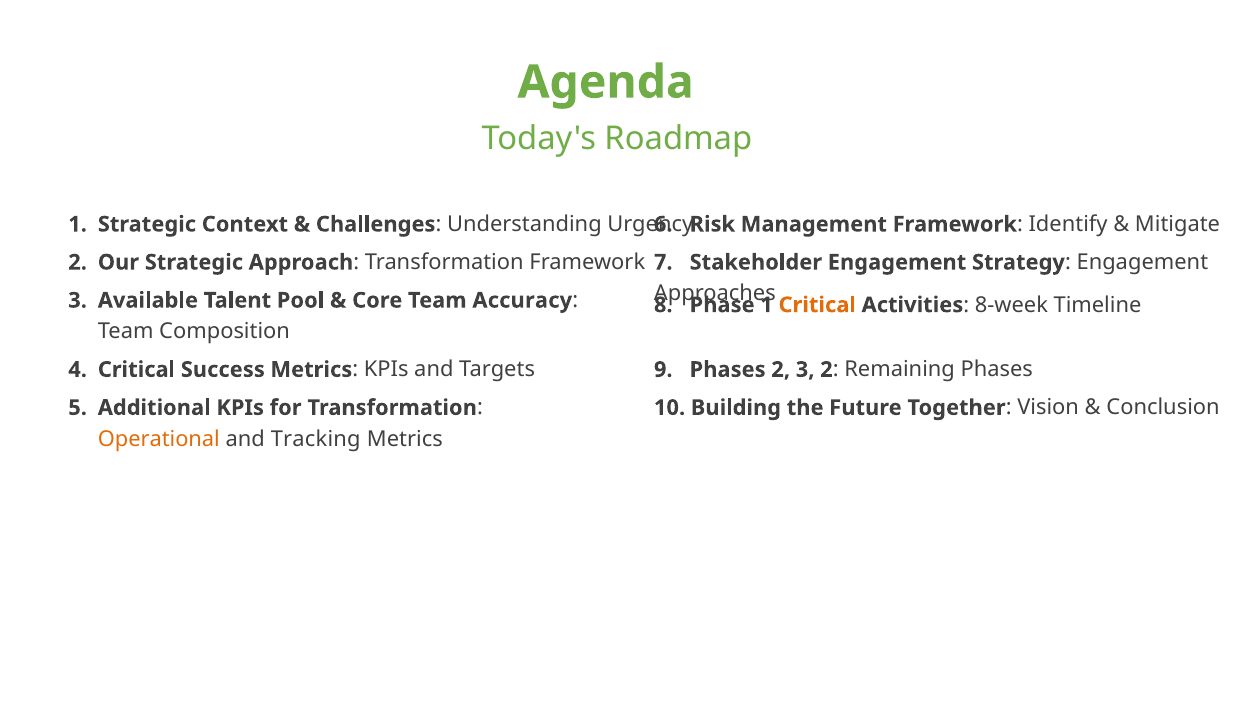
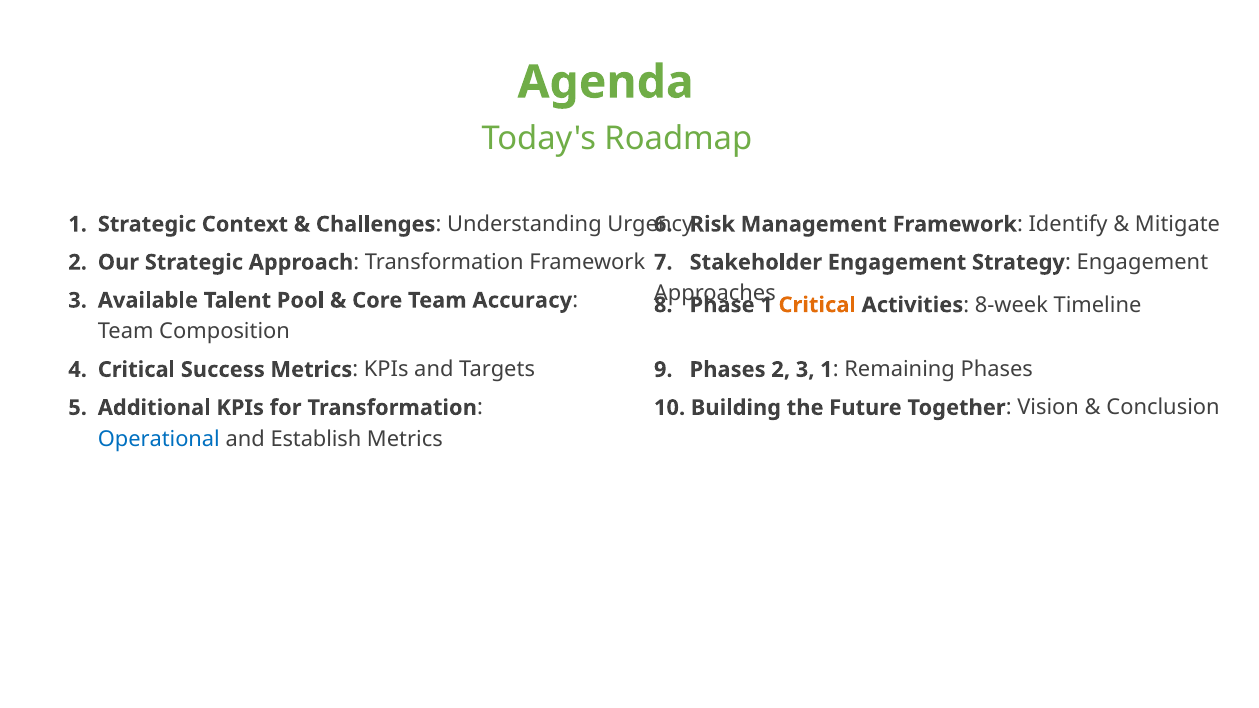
3 2: 2 -> 1 (826, 370)
Operational colour: orange -> blue (159, 439)
Tracking: Tracking -> Establish (316, 439)
